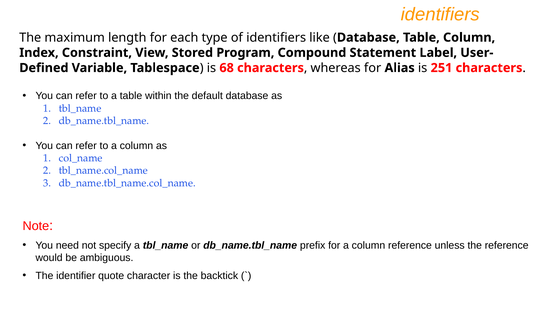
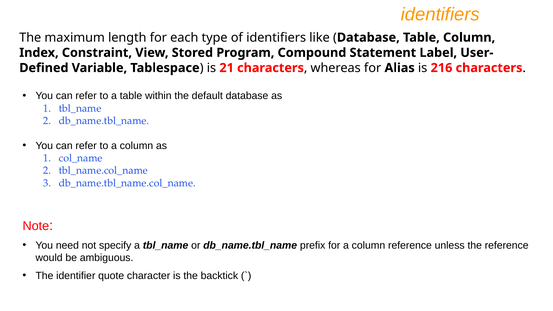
68: 68 -> 21 (227, 68)
251: 251 -> 216 (442, 68)
